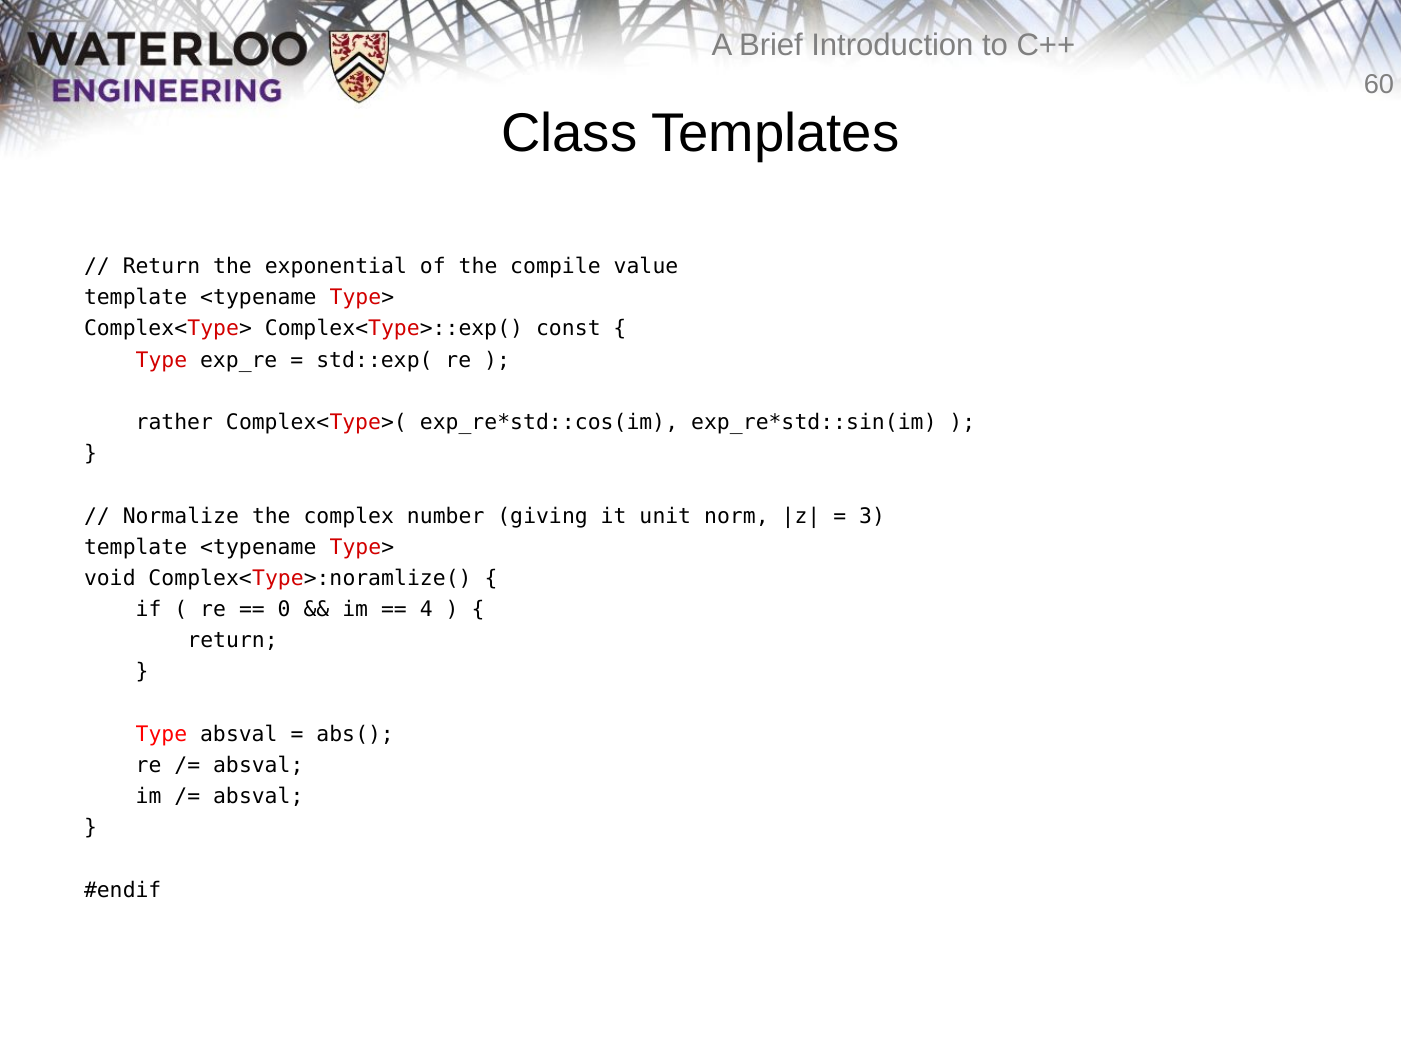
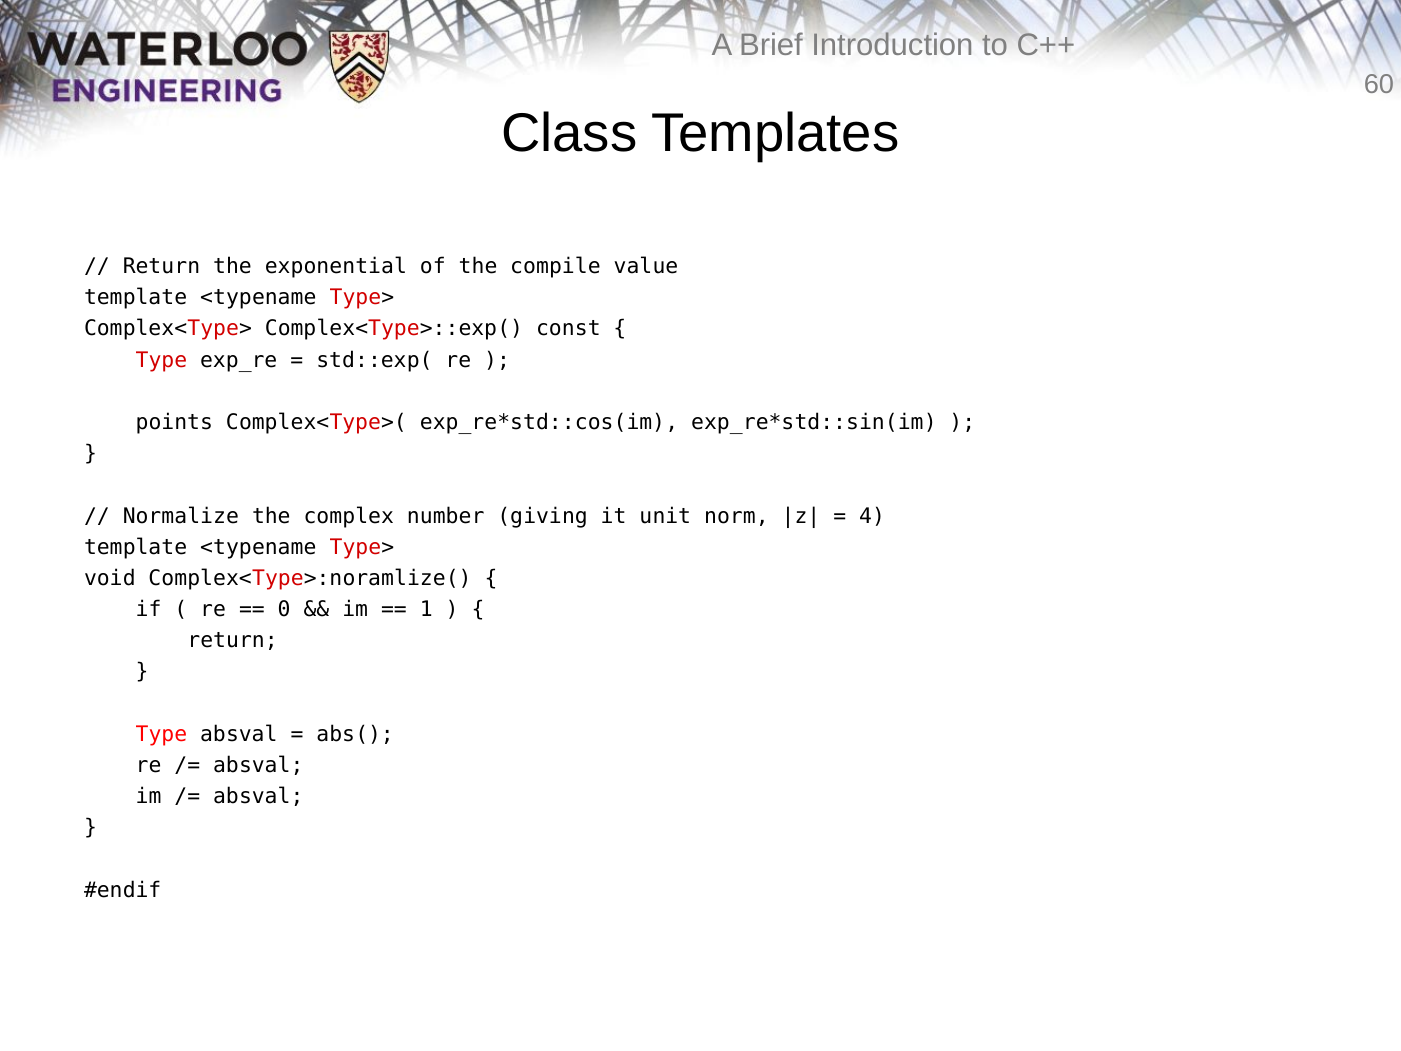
rather: rather -> points (174, 422)
3: 3 -> 4 (872, 516)
4: 4 -> 1 (426, 609)
